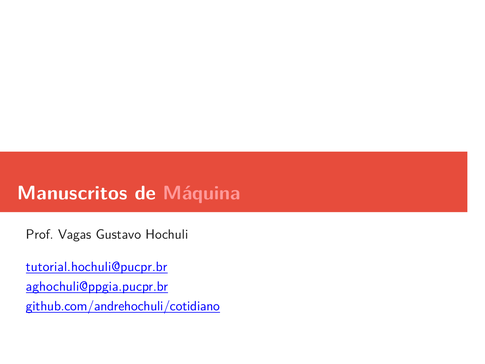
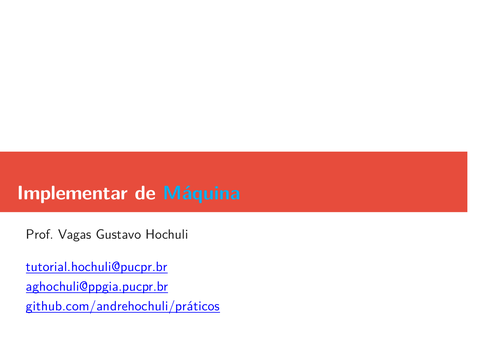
Manuscritos: Manuscritos -> Implementar (73, 193)
Máquina colour: pink -> light blue (202, 193)
github.com/andrehochuli/cotidiano: github.com/andrehochuli/cotidiano -> github.com/andrehochuli/práticos (123, 306)
